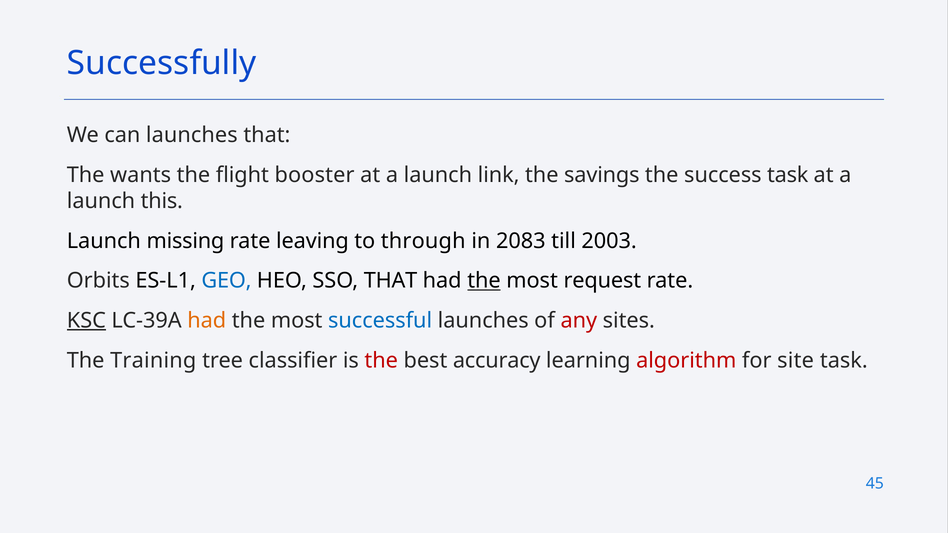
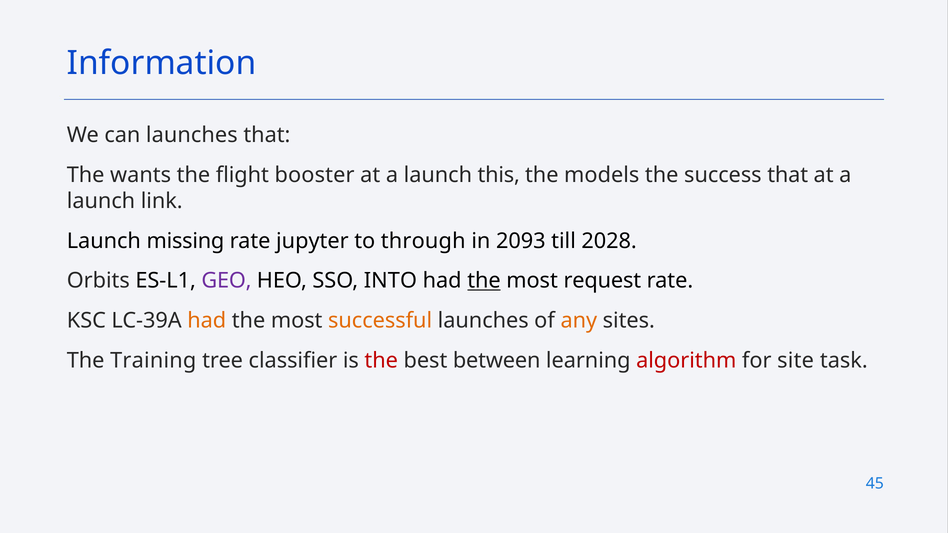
Successfully: Successfully -> Information (162, 63)
link: link -> this (499, 175)
savings: savings -> models (602, 175)
success task: task -> that (788, 175)
this: this -> link (162, 201)
leaving: leaving -> jupyter (312, 241)
2083: 2083 -> 2093 (521, 241)
2003: 2003 -> 2028 (609, 241)
GEO colour: blue -> purple (226, 281)
SSO THAT: THAT -> INTO (390, 281)
KSC underline: present -> none (86, 321)
successful colour: blue -> orange (380, 321)
any colour: red -> orange (579, 321)
accuracy: accuracy -> between (497, 361)
